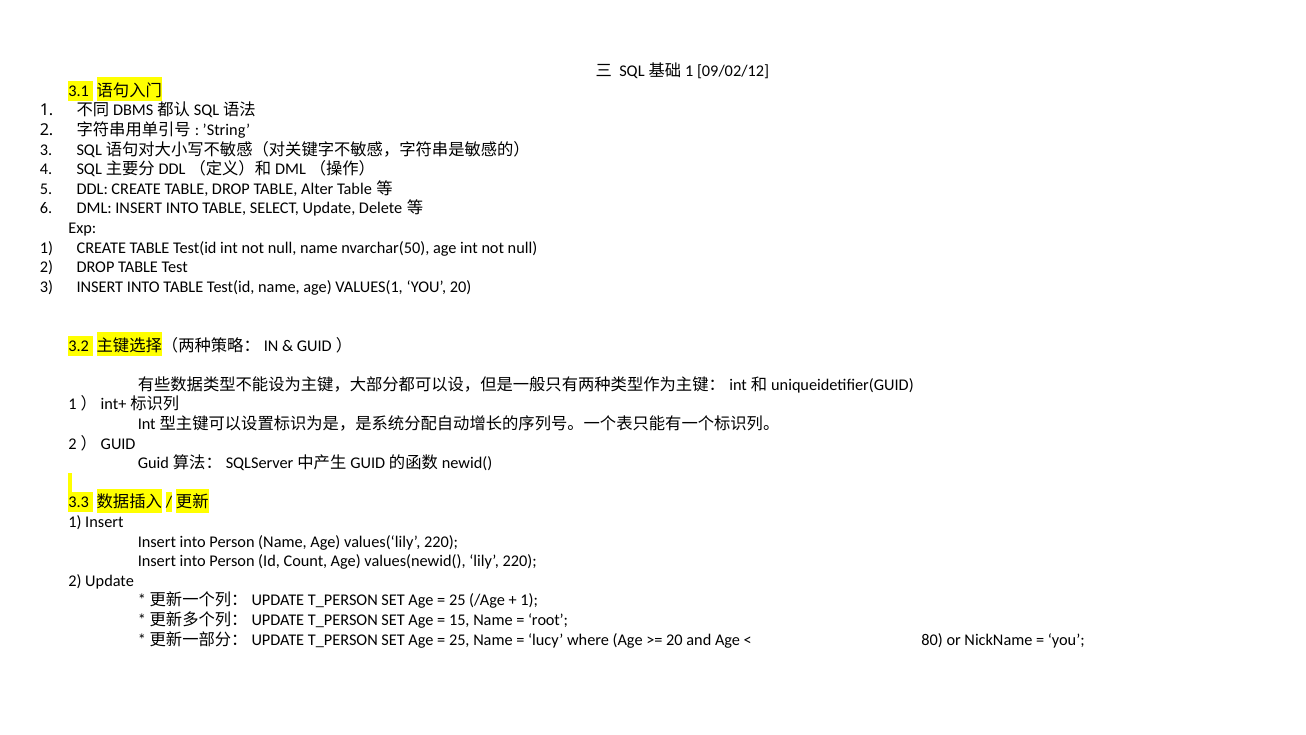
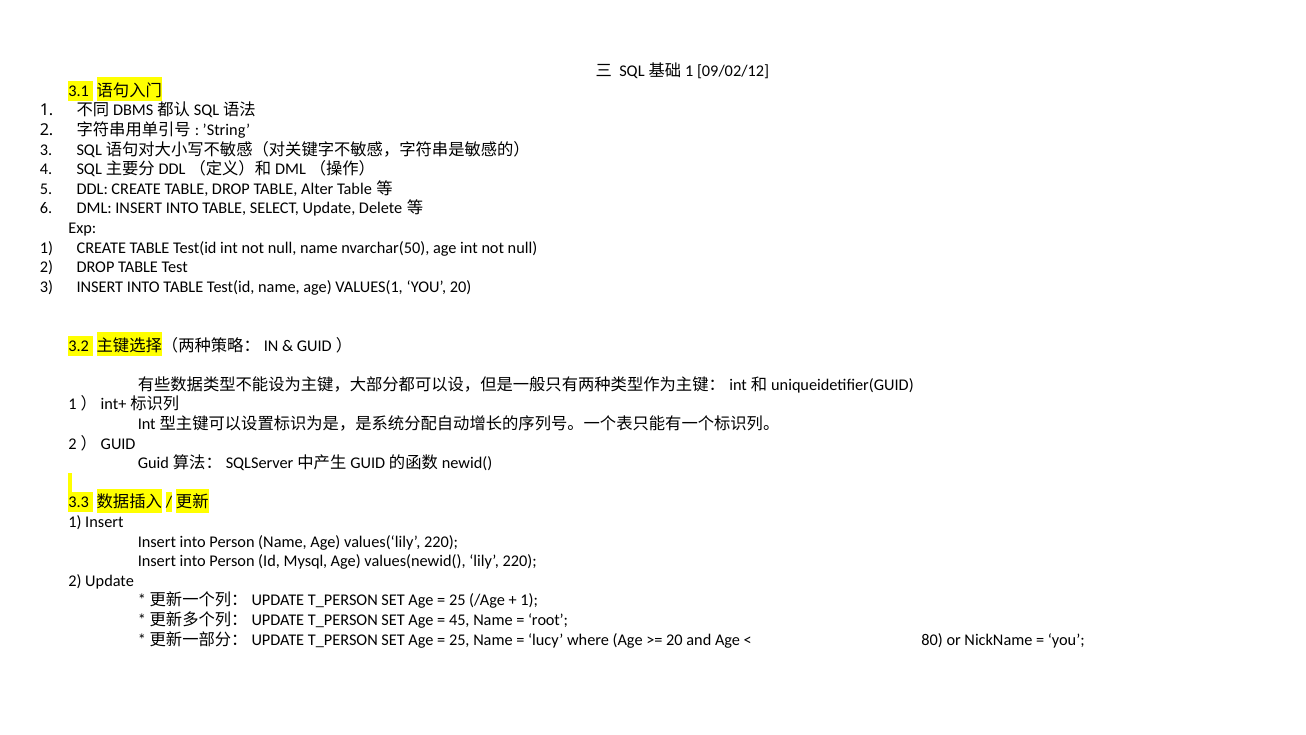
Count: Count -> Mysql (305, 561)
15: 15 -> 45 (459, 620)
